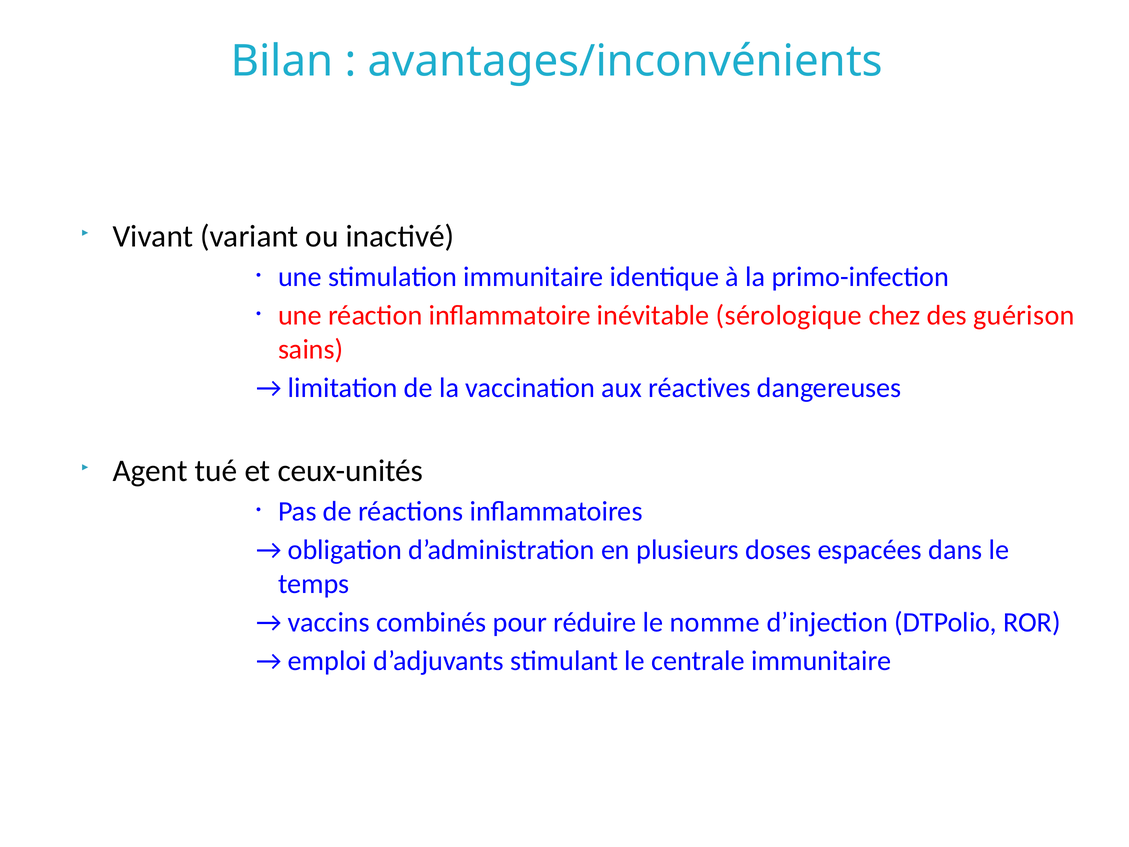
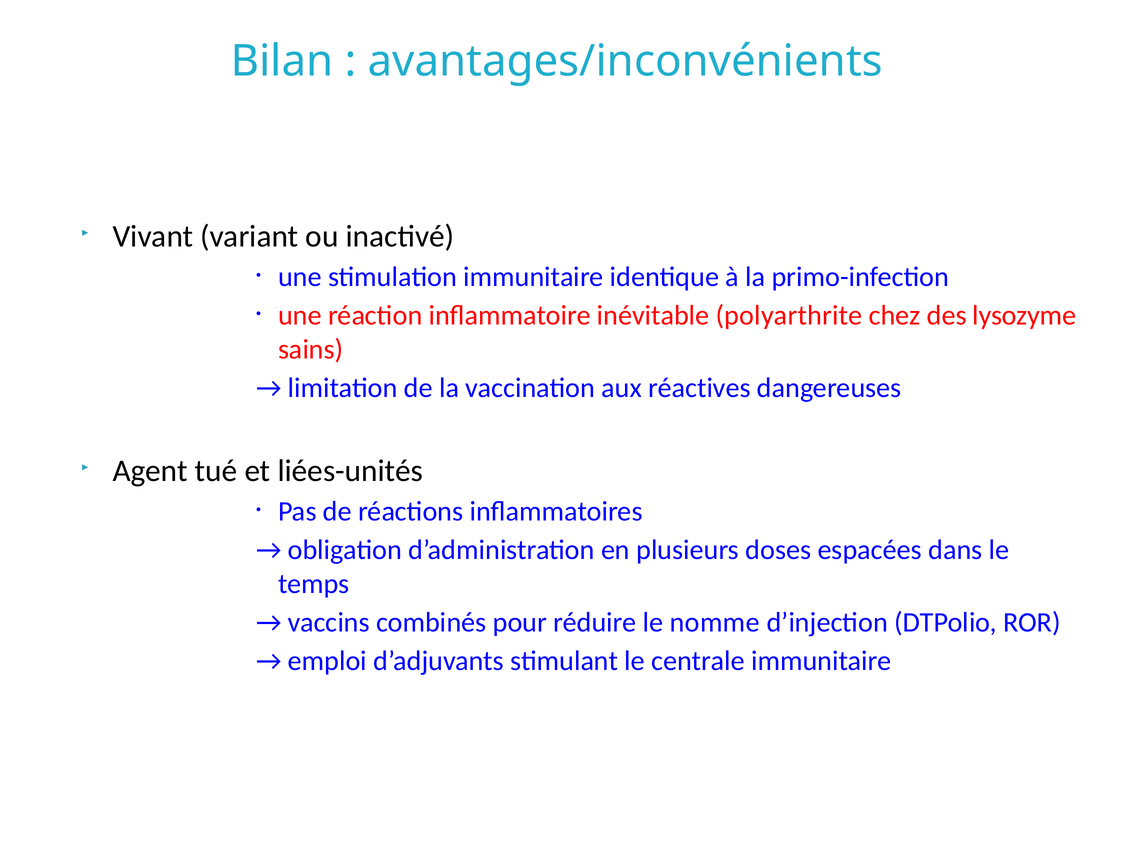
sérologique: sérologique -> polyarthrite (789, 315)
guérison: guérison -> lysozyme (1024, 315)
ceux-unités: ceux-unités -> liées-unités (350, 471)
